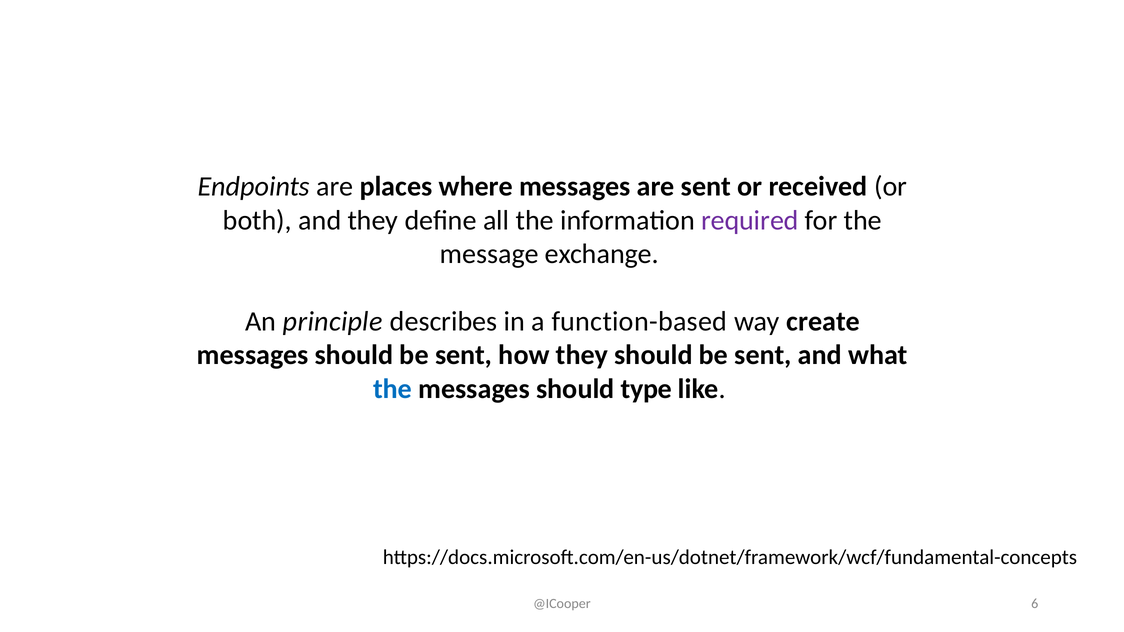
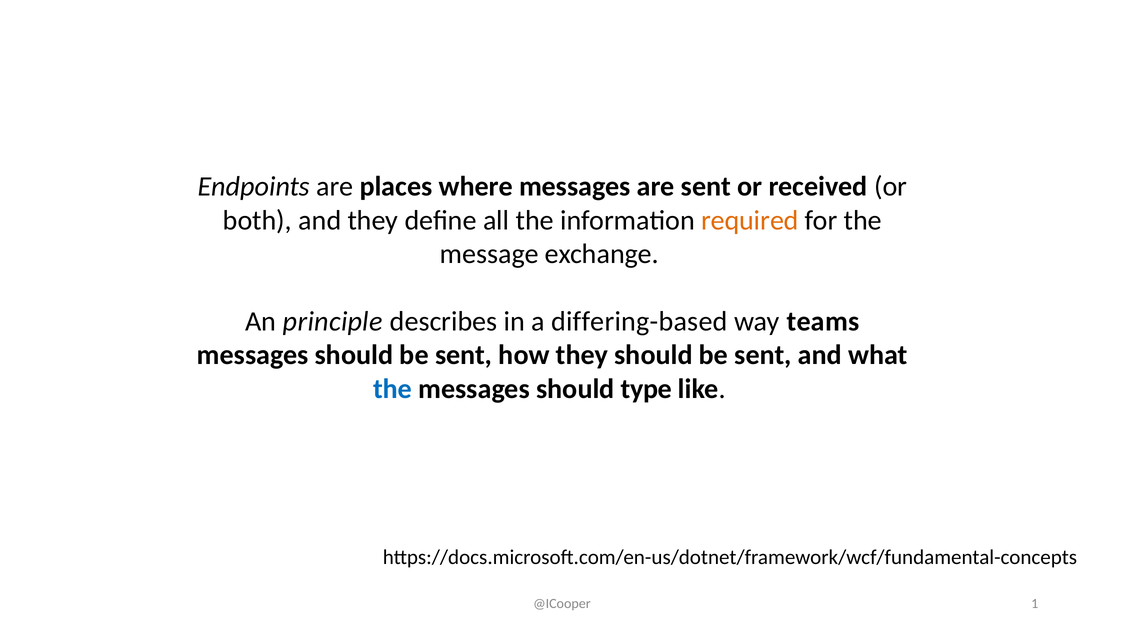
required colour: purple -> orange (750, 220)
function-based: function-based -> differing-based (639, 322)
create: create -> teams (823, 322)
6: 6 -> 1 (1035, 604)
